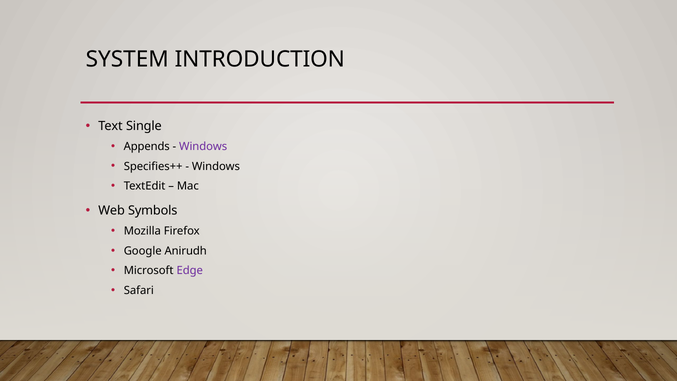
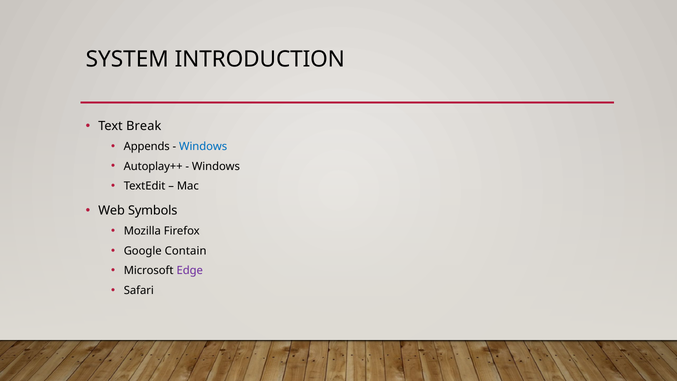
Single: Single -> Break (144, 126)
Windows colour: purple -> blue (203, 147)
Specifies++: Specifies++ -> Autoplay++ (153, 166)
Anirudh: Anirudh -> Contain (186, 251)
